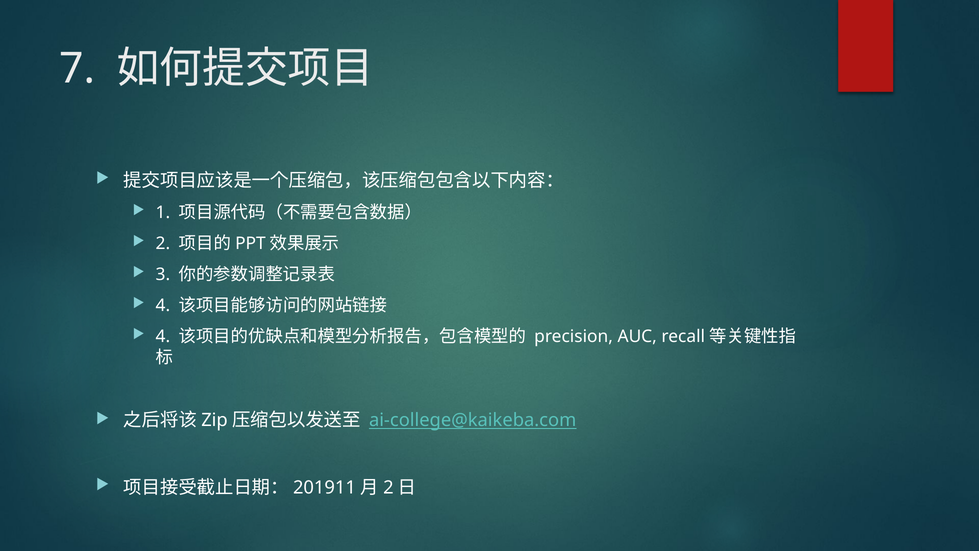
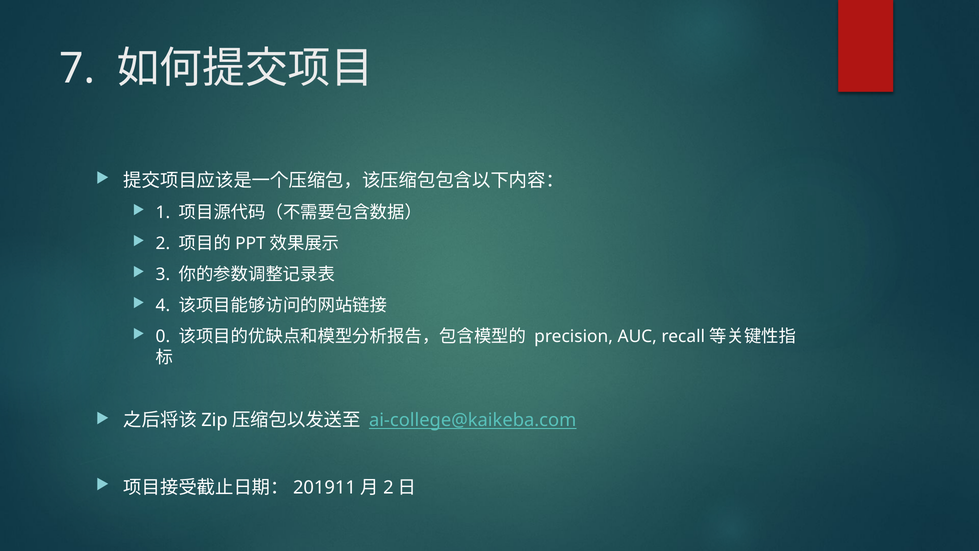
4: 4 -> 0 (163, 336)
